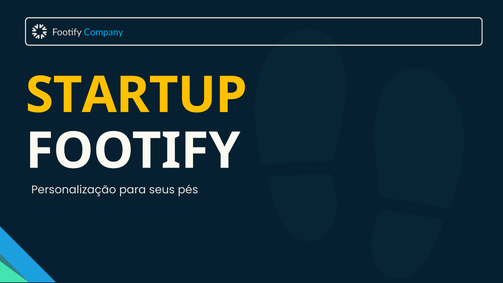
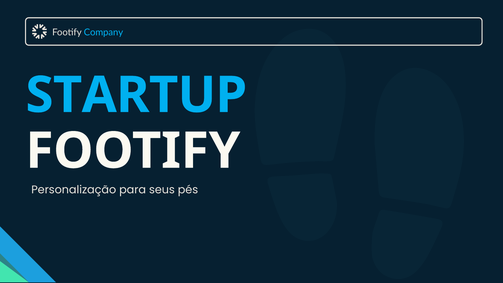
STARTUP colour: yellow -> light blue (136, 95)
